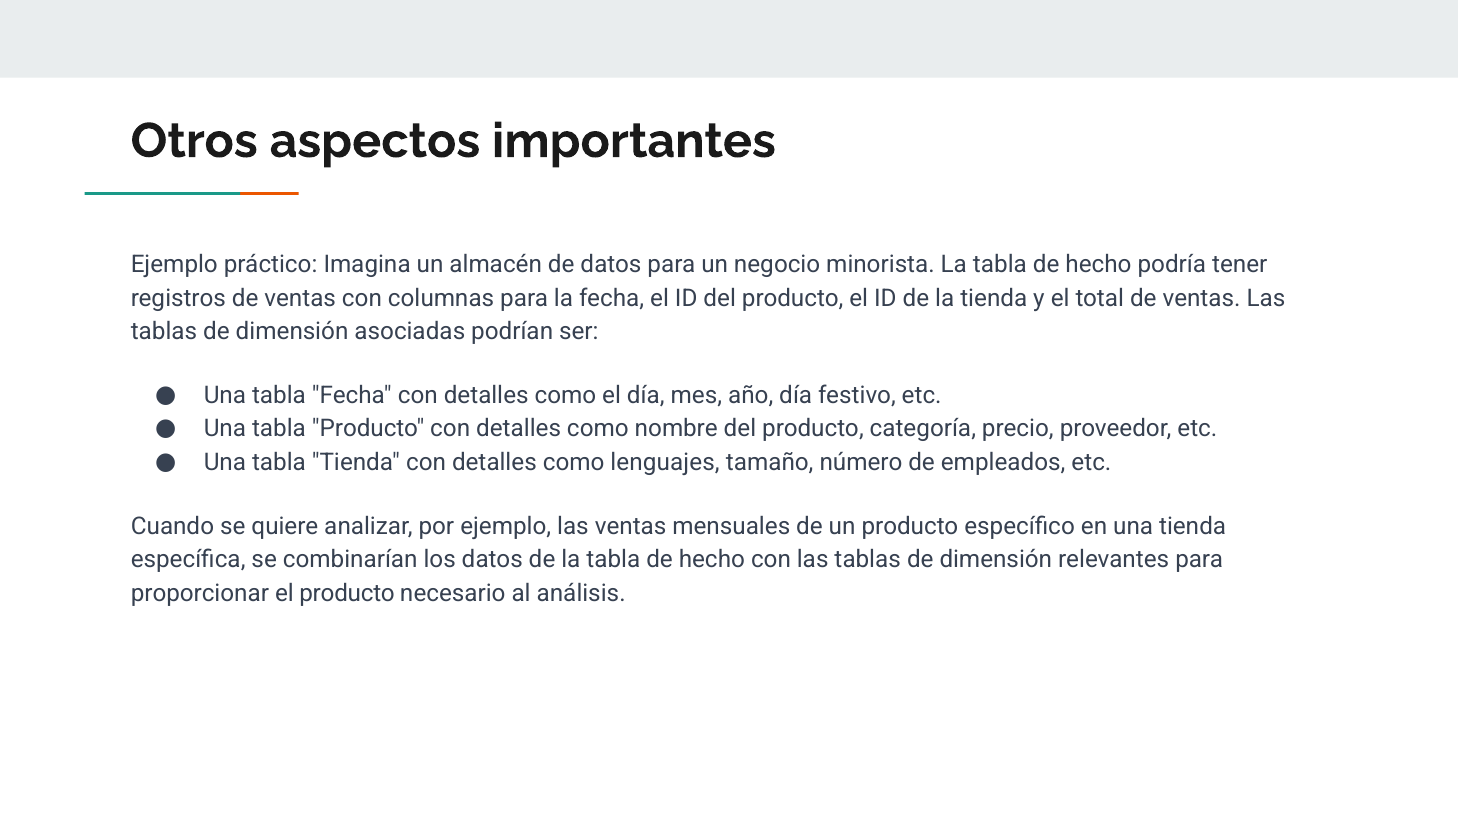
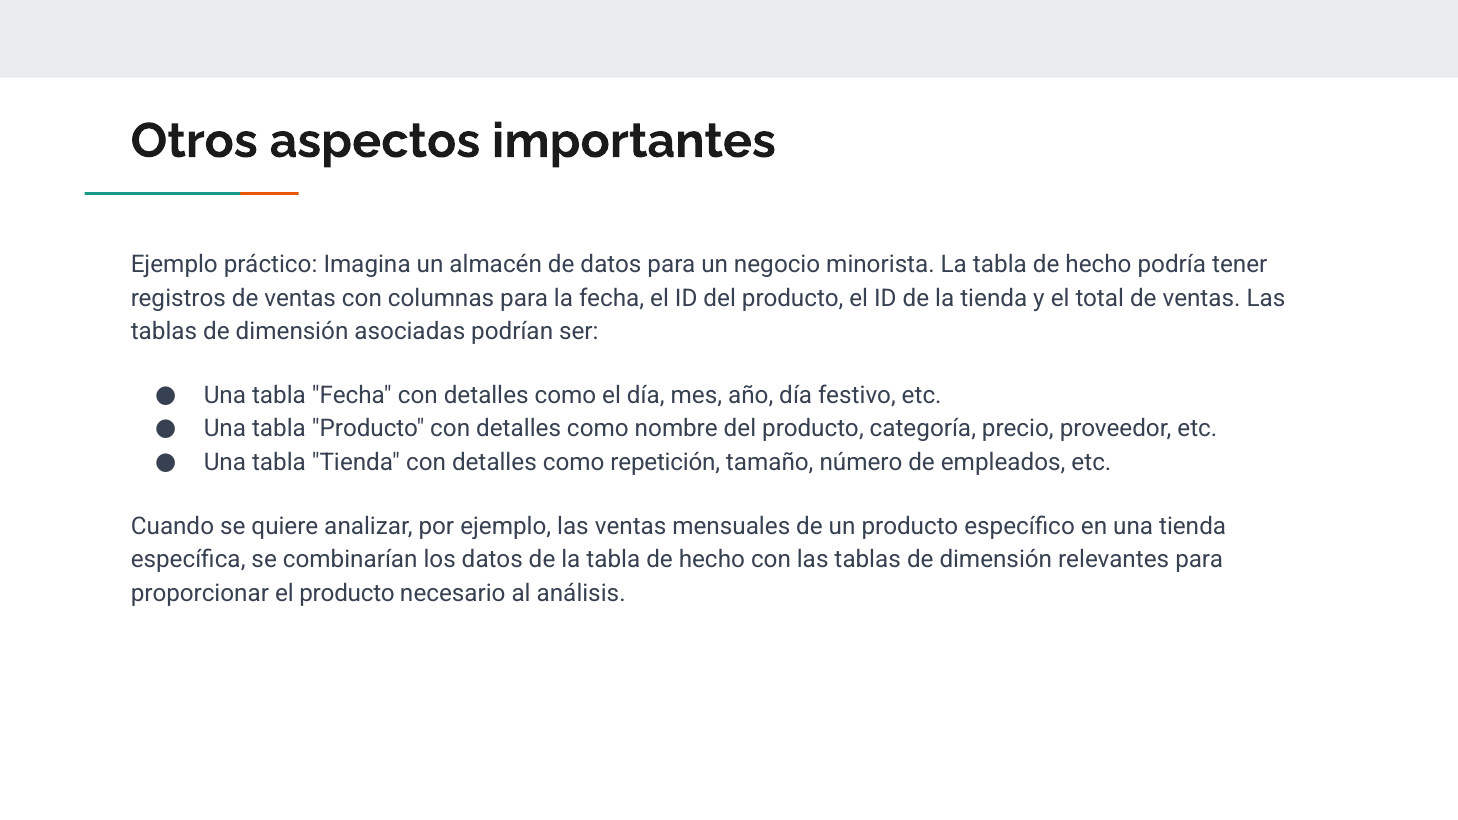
lenguajes: lenguajes -> repetición (665, 463)
